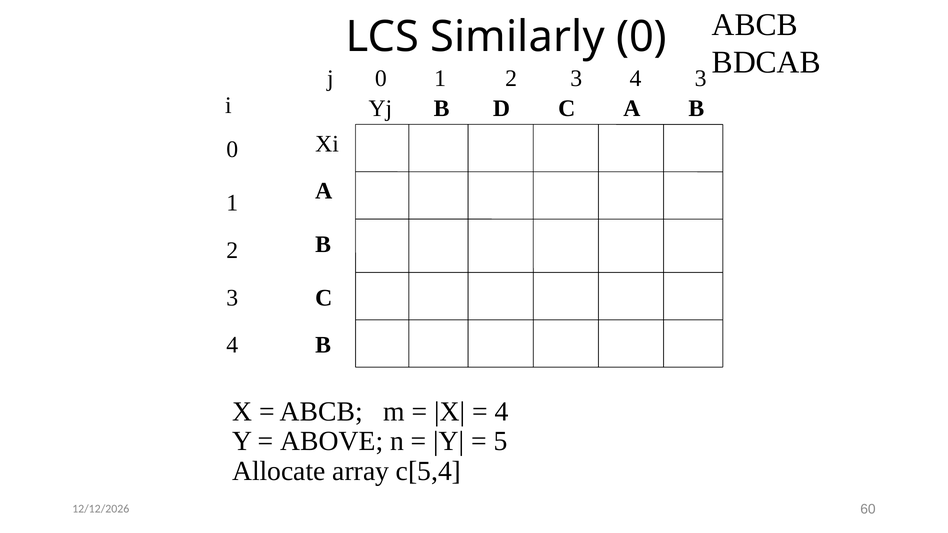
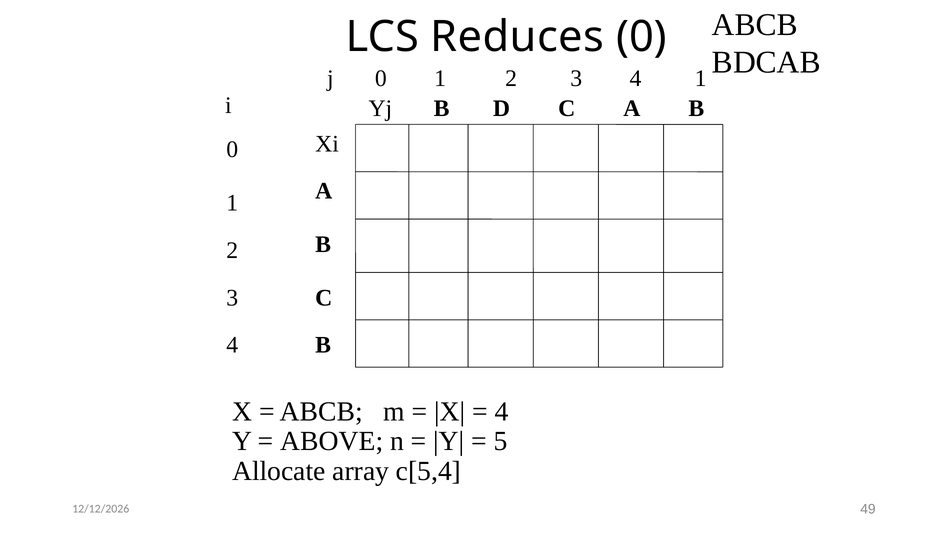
Similarly: Similarly -> Reduces (517, 37)
4 3: 3 -> 1 (701, 79)
60: 60 -> 49 (868, 509)
